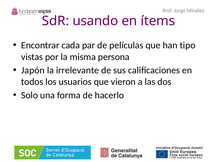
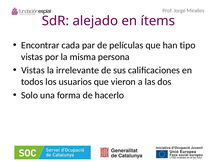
usando: usando -> alejado (95, 21)
Japón: Japón -> Vistas (33, 71)
